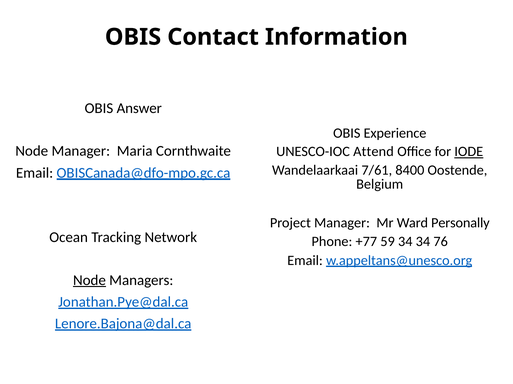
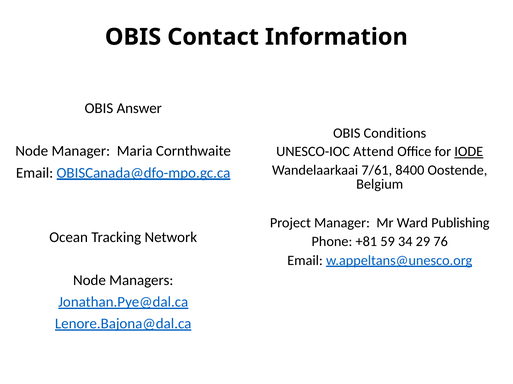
Experience: Experience -> Conditions (395, 133)
Personally: Personally -> Publishing (460, 223)
+77: +77 -> +81 (366, 242)
34 34: 34 -> 29 (423, 242)
Node underline: present -> none (89, 281)
